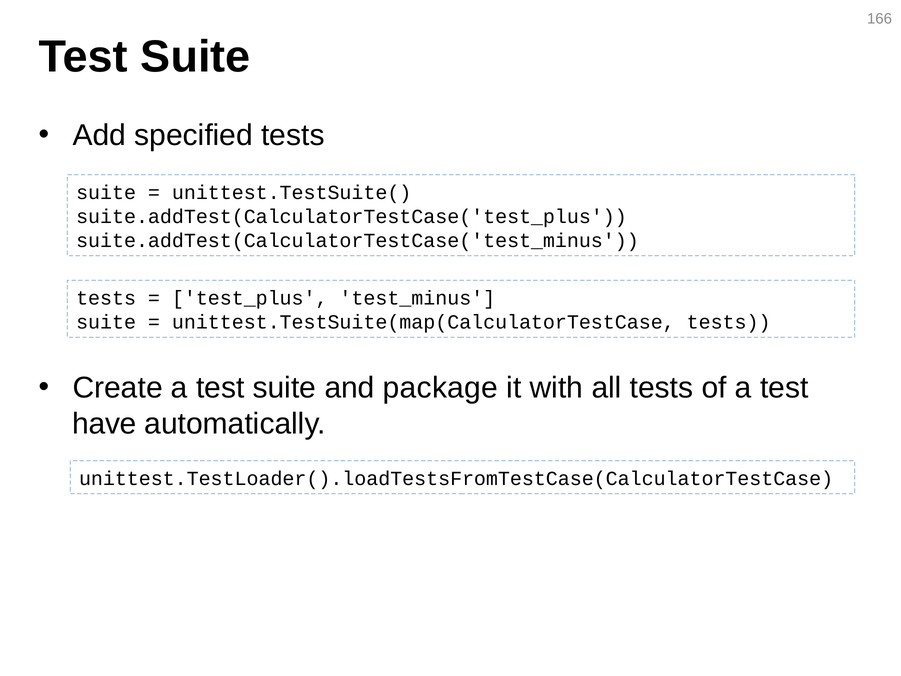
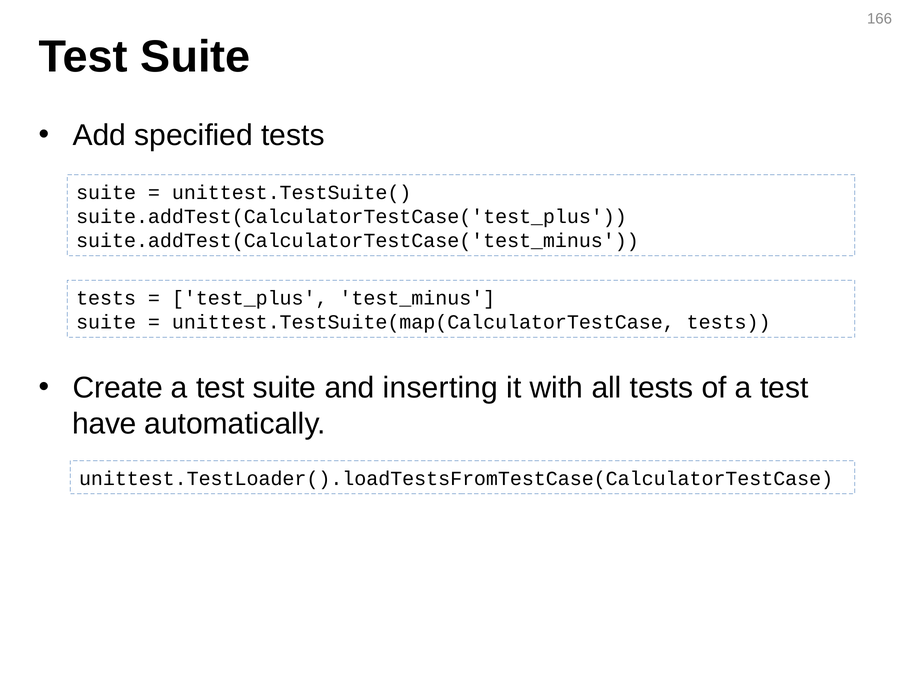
package: package -> inserting (440, 388)
